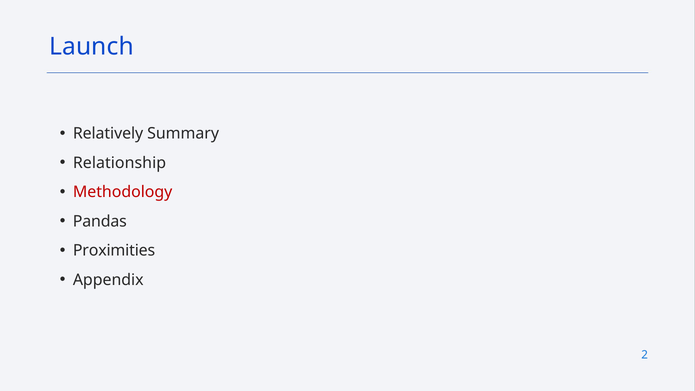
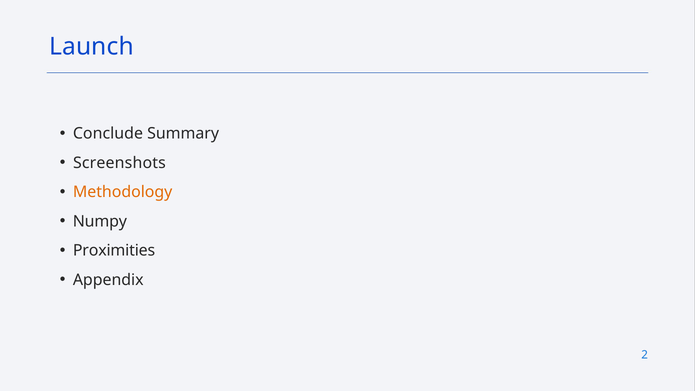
Relatively: Relatively -> Conclude (108, 134)
Relationship: Relationship -> Screenshots (119, 163)
Methodology colour: red -> orange (123, 192)
Pandas: Pandas -> Numpy (100, 221)
